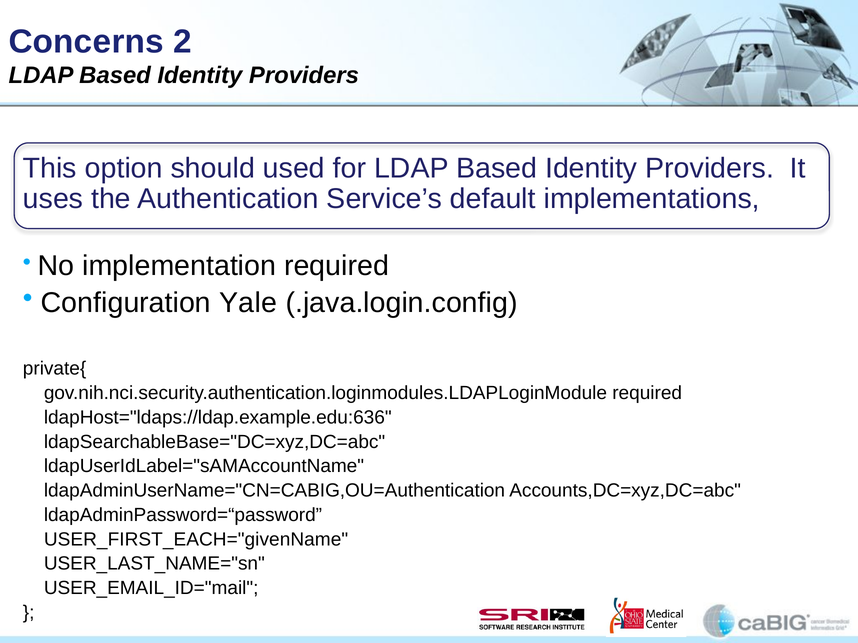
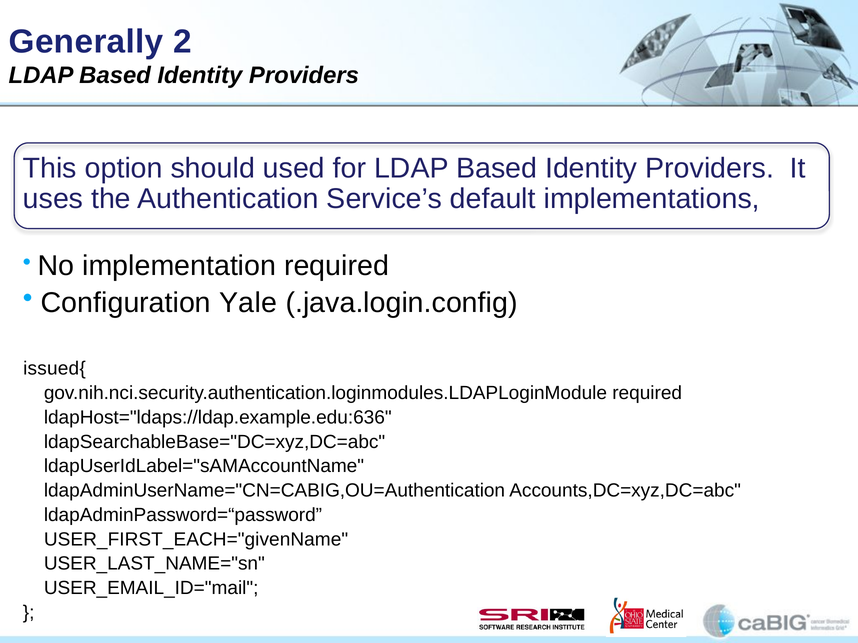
Concerns: Concerns -> Generally (86, 42)
private{: private{ -> issued{ (54, 369)
